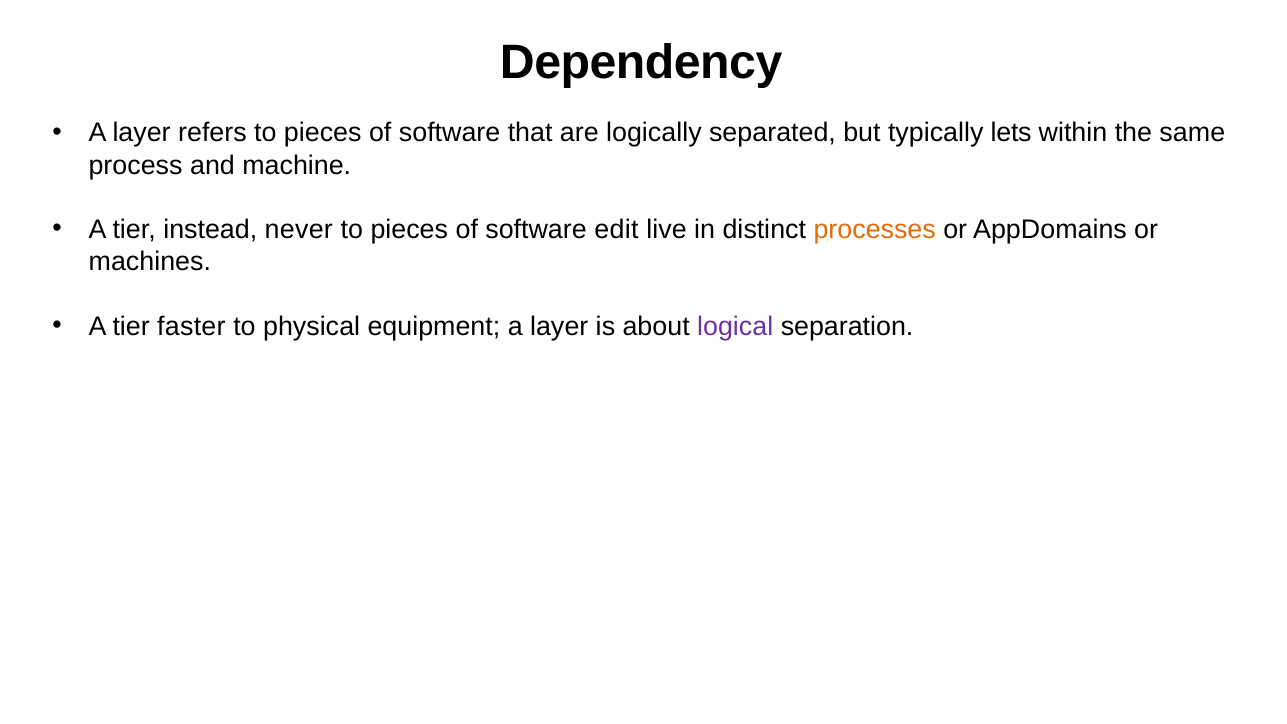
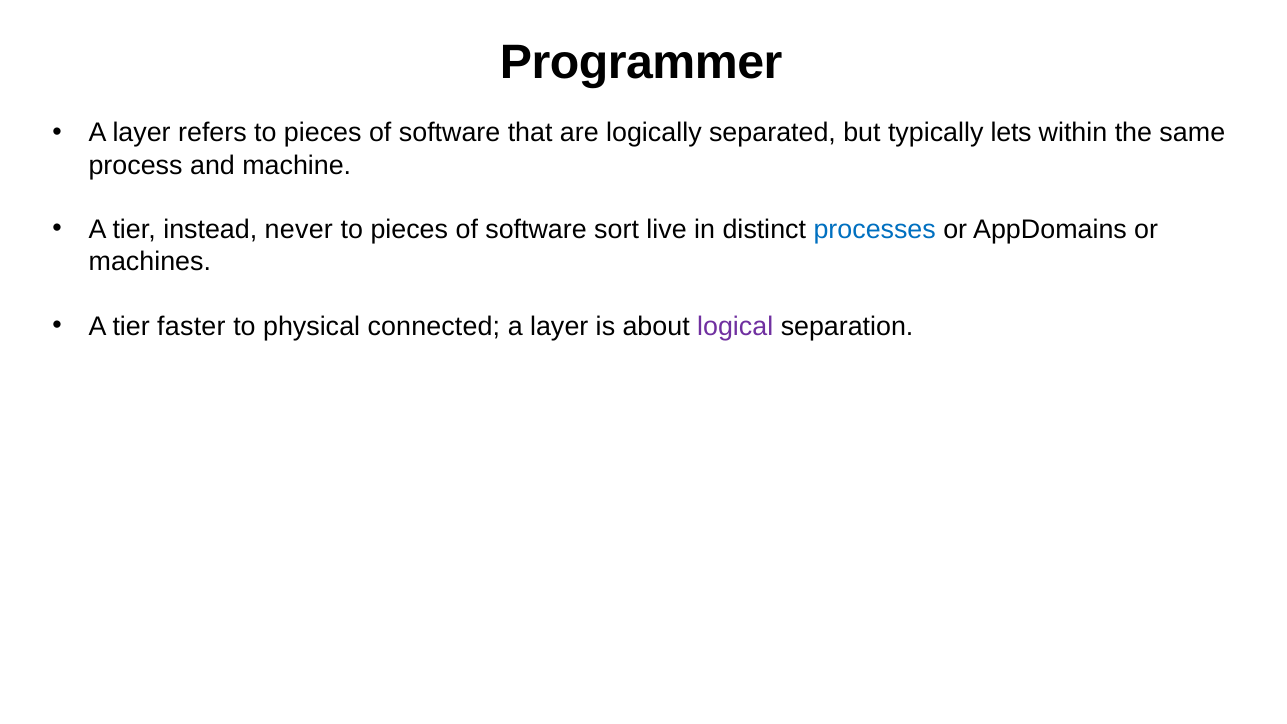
Dependency: Dependency -> Programmer (641, 62)
edit: edit -> sort (617, 230)
processes colour: orange -> blue (875, 230)
equipment: equipment -> connected (434, 326)
